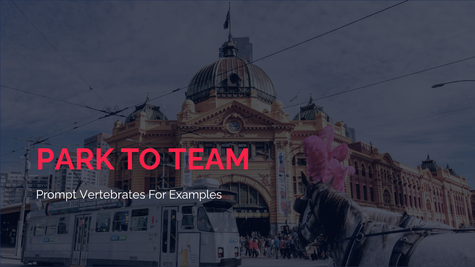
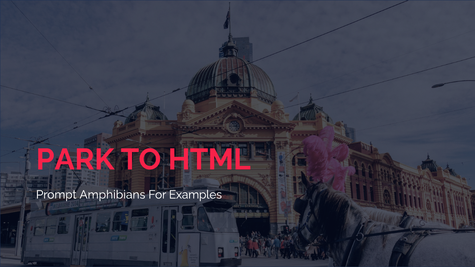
TEAM: TEAM -> HTML (209, 160)
Vertebrates: Vertebrates -> Amphibians (112, 195)
